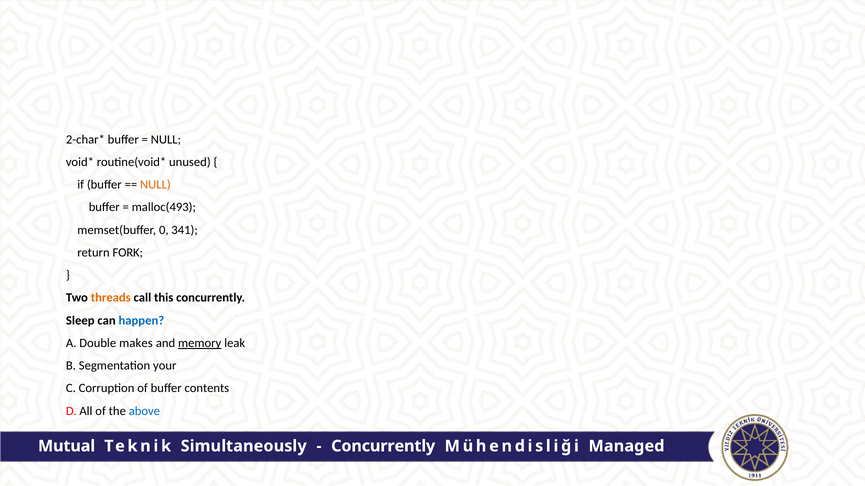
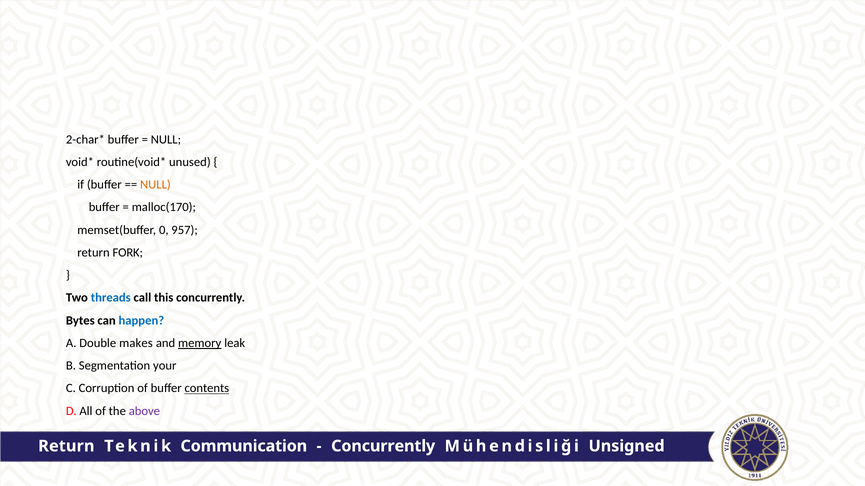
malloc(493: malloc(493 -> malloc(170 (164, 207)
341: 341 -> 957 (185, 230)
threads colour: orange -> blue (111, 298)
Sleep: Sleep -> Bytes (80, 321)
contents underline: none -> present (207, 389)
above colour: blue -> purple (144, 411)
Mutual: Mutual -> Return (66, 447)
Simultaneously: Simultaneously -> Communication (244, 447)
Managed: Managed -> Unsigned (627, 447)
